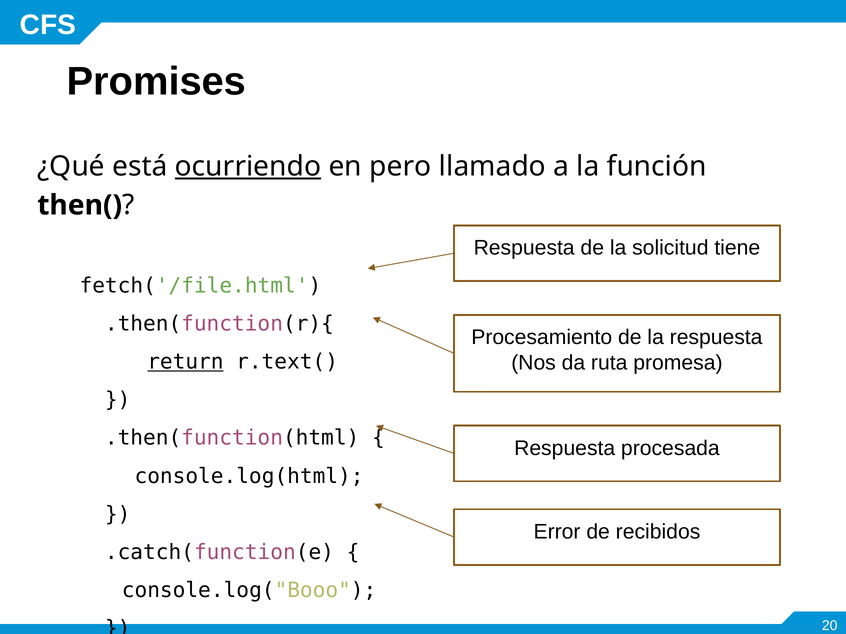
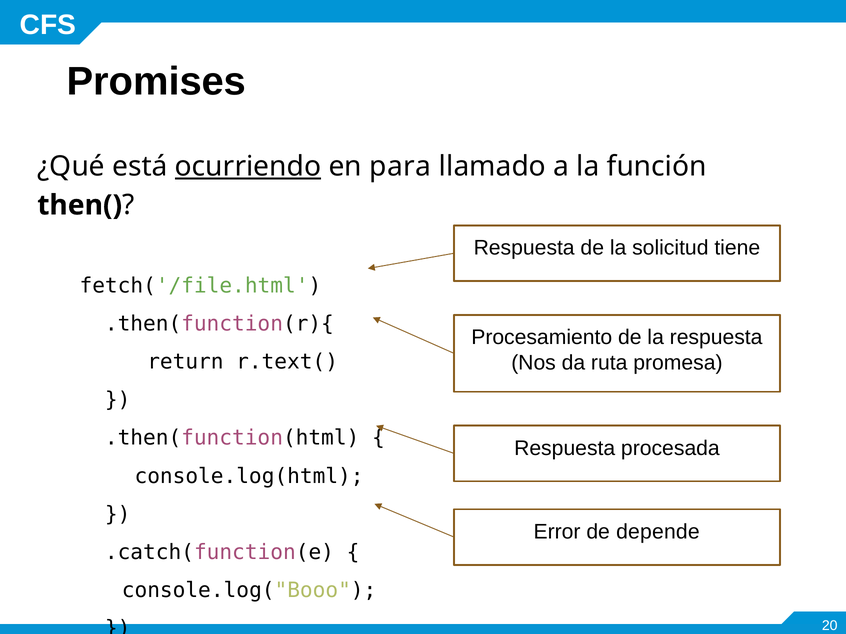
pero: pero -> para (400, 166)
return underline: present -> none (185, 362)
recibidos: recibidos -> depende (658, 532)
